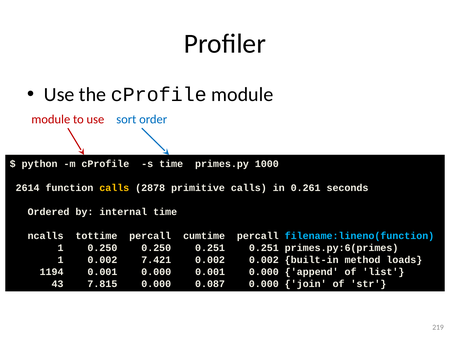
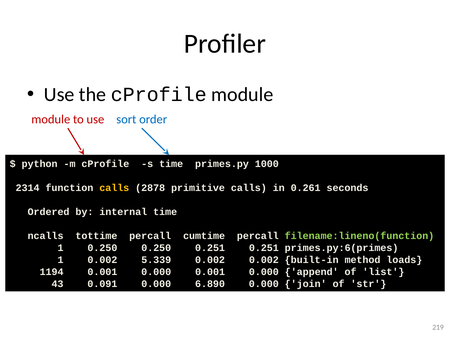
2614: 2614 -> 2314 (28, 187)
filename:lineno(function colour: light blue -> light green (359, 235)
7.421: 7.421 -> 5.339 (156, 259)
7.815: 7.815 -> 0.091 (102, 283)
0.087: 0.087 -> 6.890 (210, 283)
